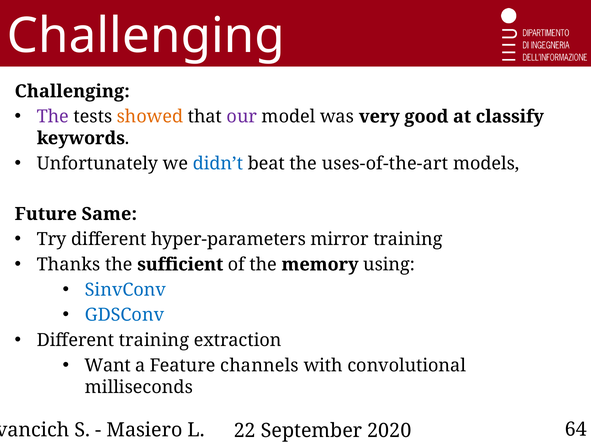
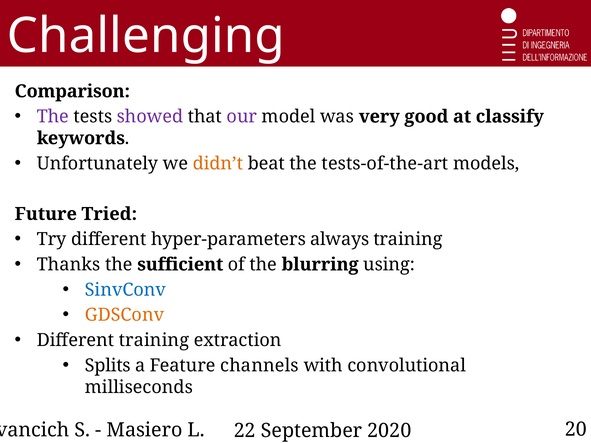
Challenging: Challenging -> Comparison (72, 91)
showed colour: orange -> purple (150, 117)
didn’t colour: blue -> orange (218, 164)
uses-of-the-art: uses-of-the-art -> tests-of-the-art (385, 164)
Same: Same -> Tried (109, 214)
mirror: mirror -> always (340, 239)
memory: memory -> blurring (320, 265)
GDSConv colour: blue -> orange (124, 315)
Want: Want -> Splits (108, 366)
64: 64 -> 20 (576, 430)
